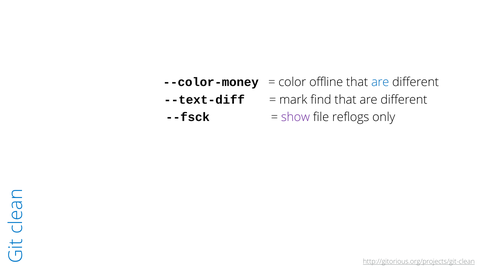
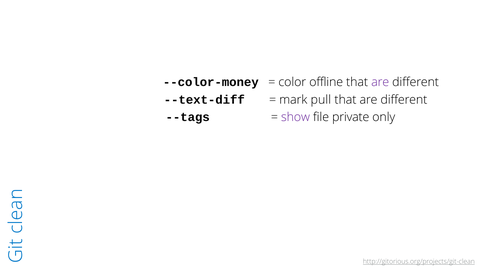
are colour: blue -> purple (380, 82)
find: find -> pull (321, 100)
reflogs: reflogs -> private (351, 117)
--fsck: --fsck -> --tags (188, 117)
